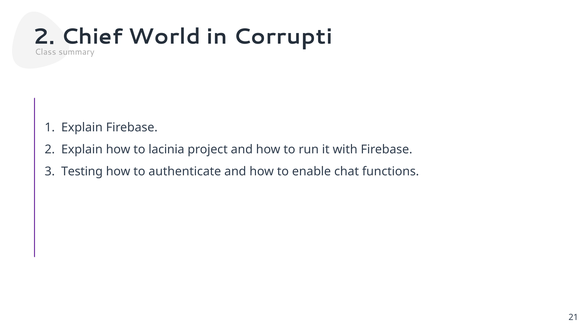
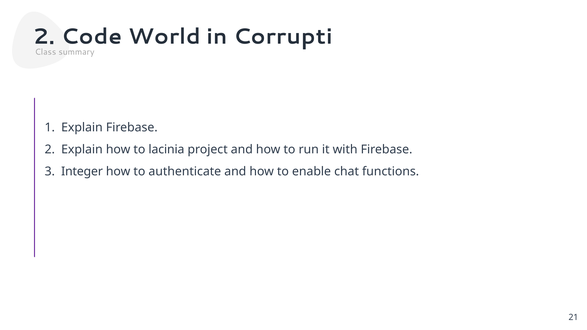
Chief: Chief -> Code (92, 37)
Testing: Testing -> Integer (82, 172)
